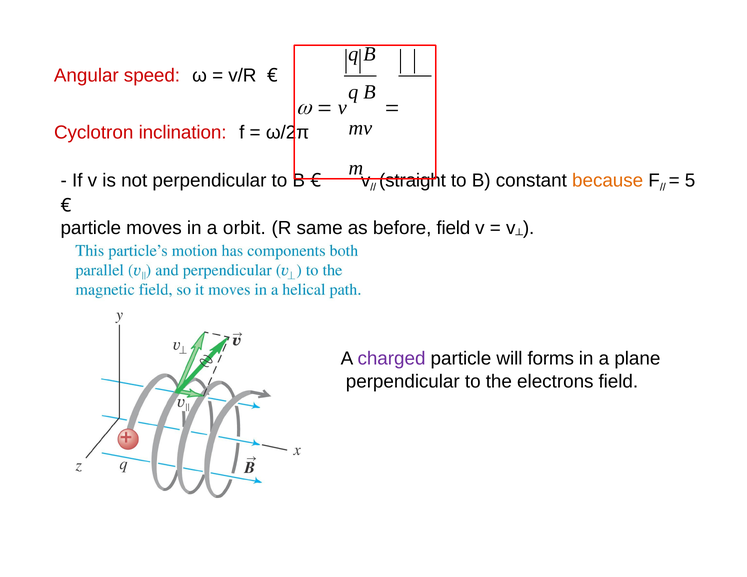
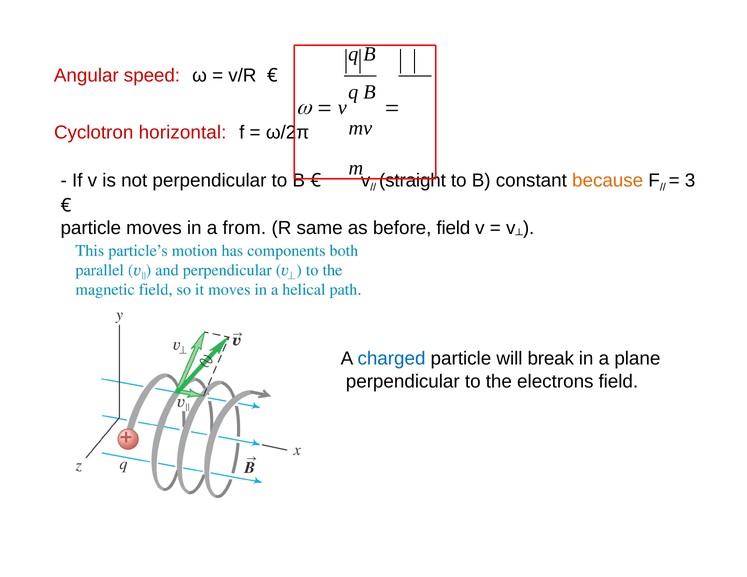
inclination: inclination -> horizontal (183, 132)
5: 5 -> 3 (690, 181)
orbit: orbit -> from (244, 228)
charged colour: purple -> blue (392, 359)
forms: forms -> break (551, 359)
